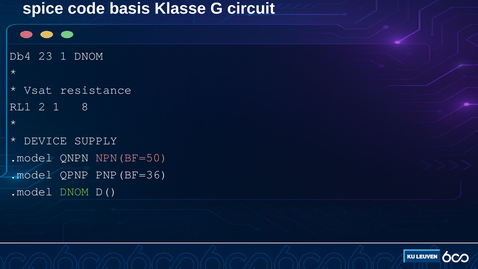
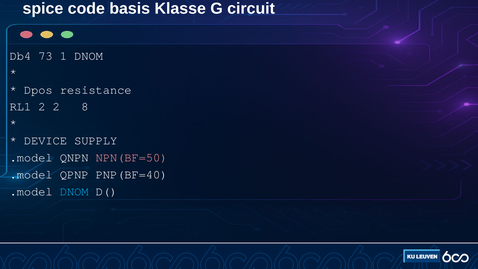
23: 23 -> 73 (45, 56)
Vsat: Vsat -> Dpos (38, 90)
2 1: 1 -> 2 (56, 107)
PNP(BF=36: PNP(BF=36 -> PNP(BF=40 (132, 174)
DNOM colour: light green -> light blue (74, 191)
